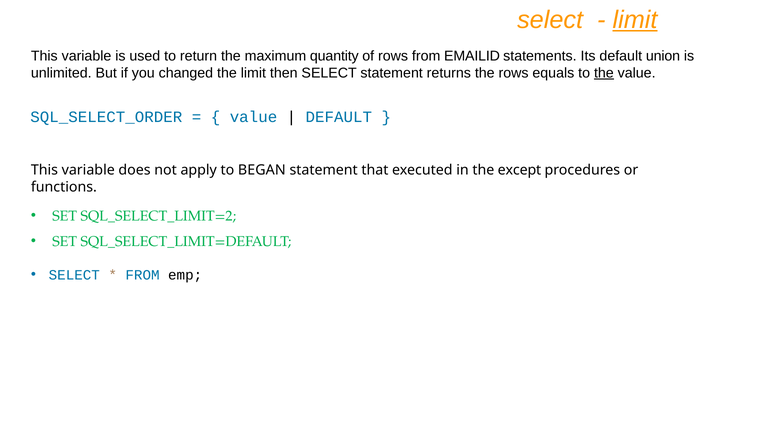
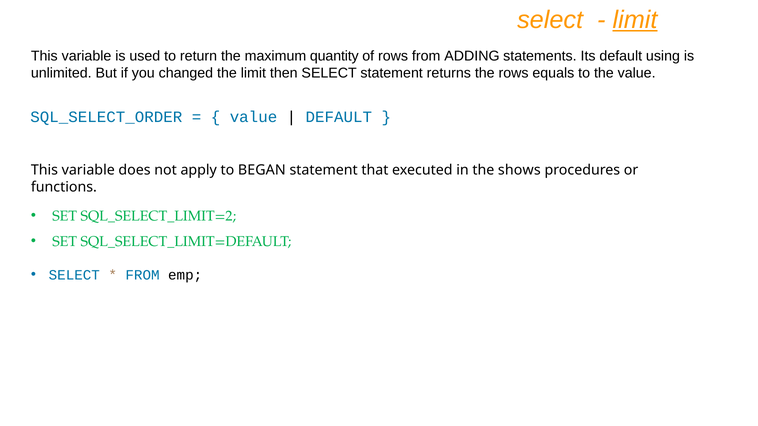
EMAILID: EMAILID -> ADDING (472, 56)
union: union -> using (663, 56)
the underline: present -> none (604, 73)
except: except -> shows (519, 170)
